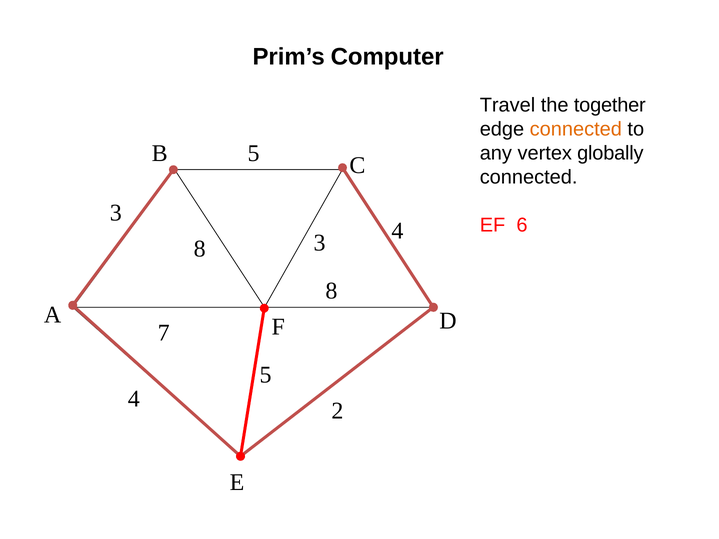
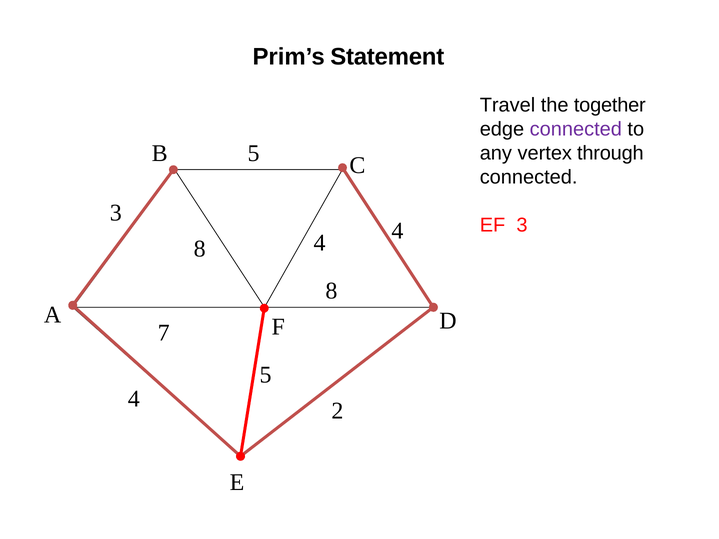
Computer: Computer -> Statement (387, 57)
connected colour: orange -> purple (576, 129)
globally: globally -> through (610, 153)
EF 6: 6 -> 3 (522, 225)
8 3: 3 -> 4 (319, 243)
